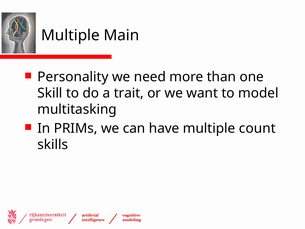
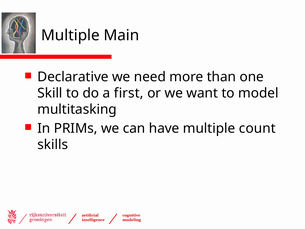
Personality: Personality -> Declarative (73, 77)
trait: trait -> first (129, 93)
